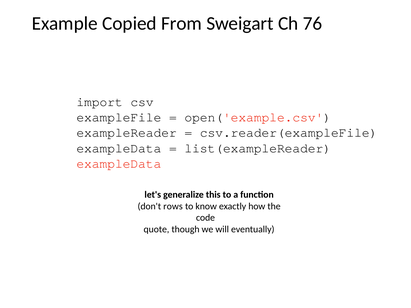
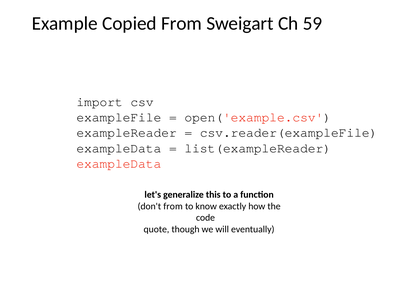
76: 76 -> 59 (313, 24)
don't rows: rows -> from (173, 206)
